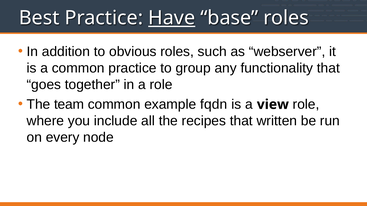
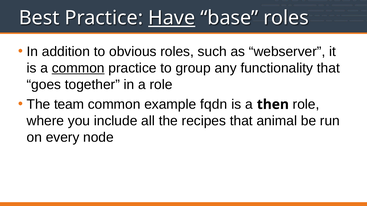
common underline: none -> present (78, 68)
view: view -> then (273, 105)
written: written -> animal (277, 121)
